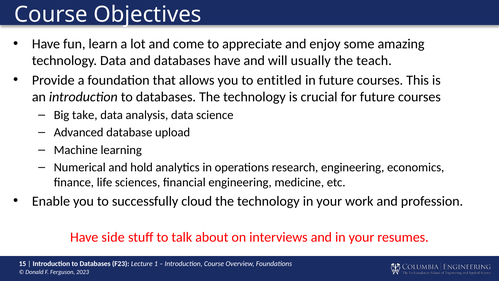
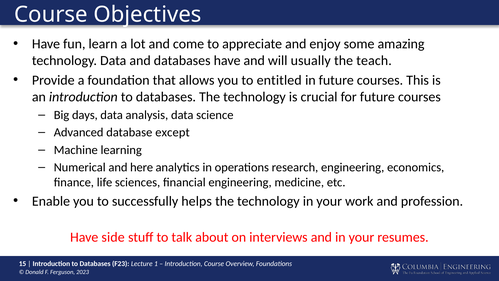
take: take -> days (85, 115)
upload: upload -> except (172, 132)
hold: hold -> here (142, 167)
cloud: cloud -> helps (197, 201)
